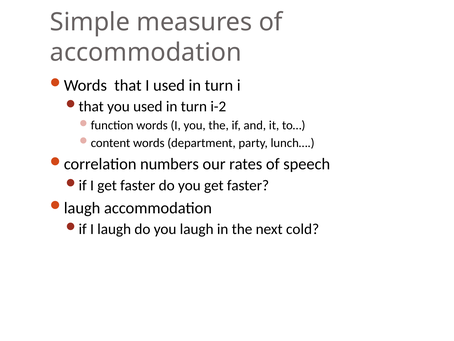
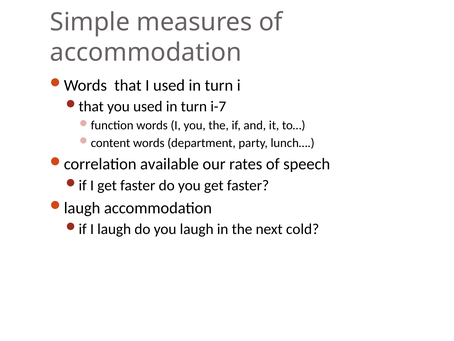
i-2: i-2 -> i-7 (218, 106)
numbers: numbers -> available (170, 164)
